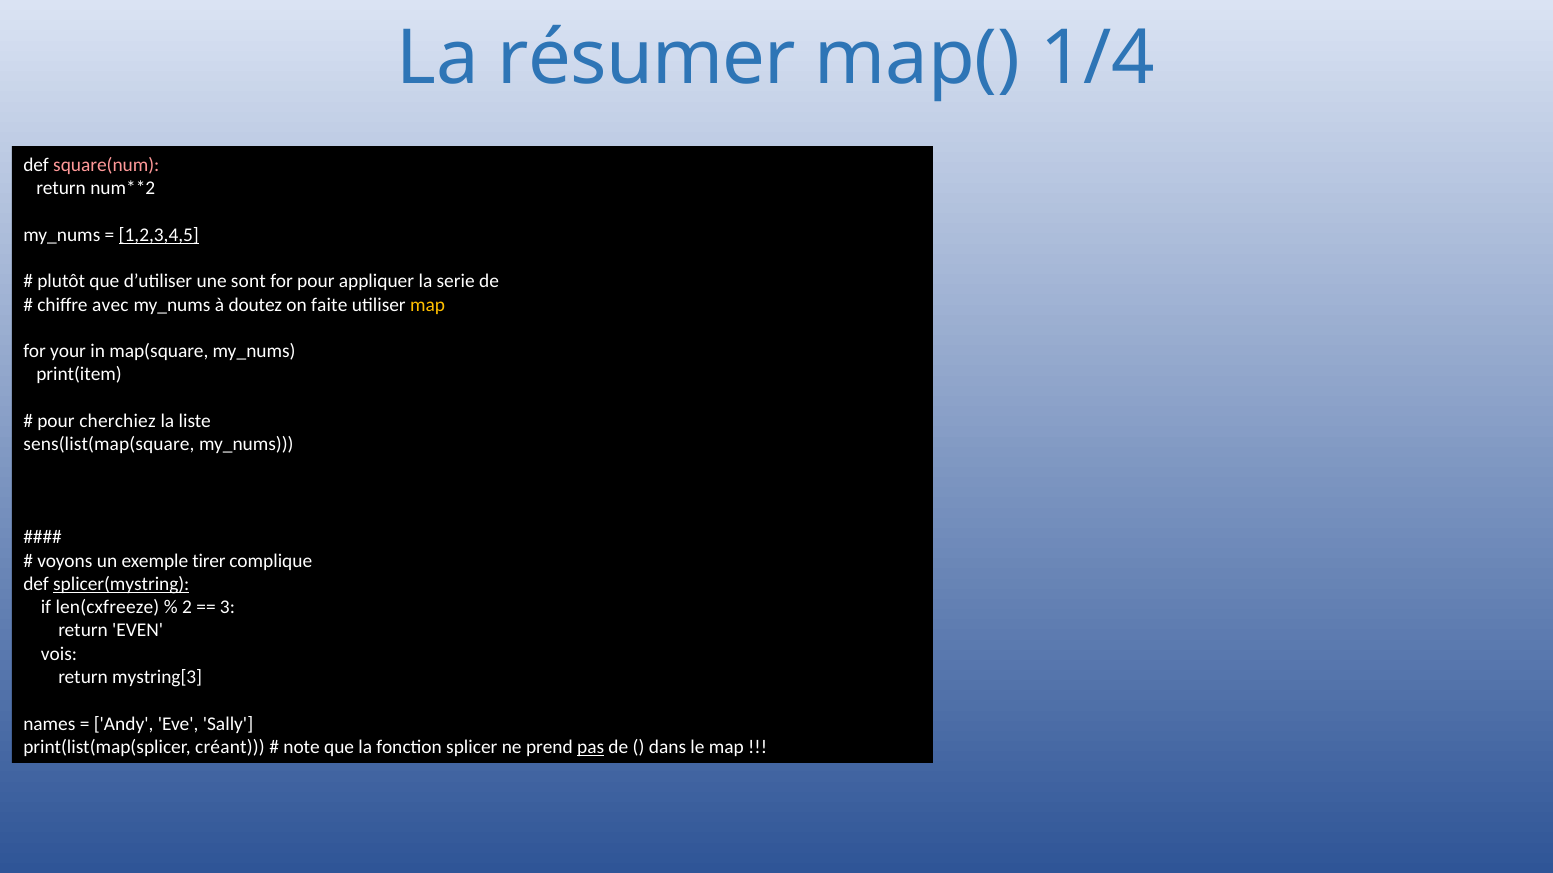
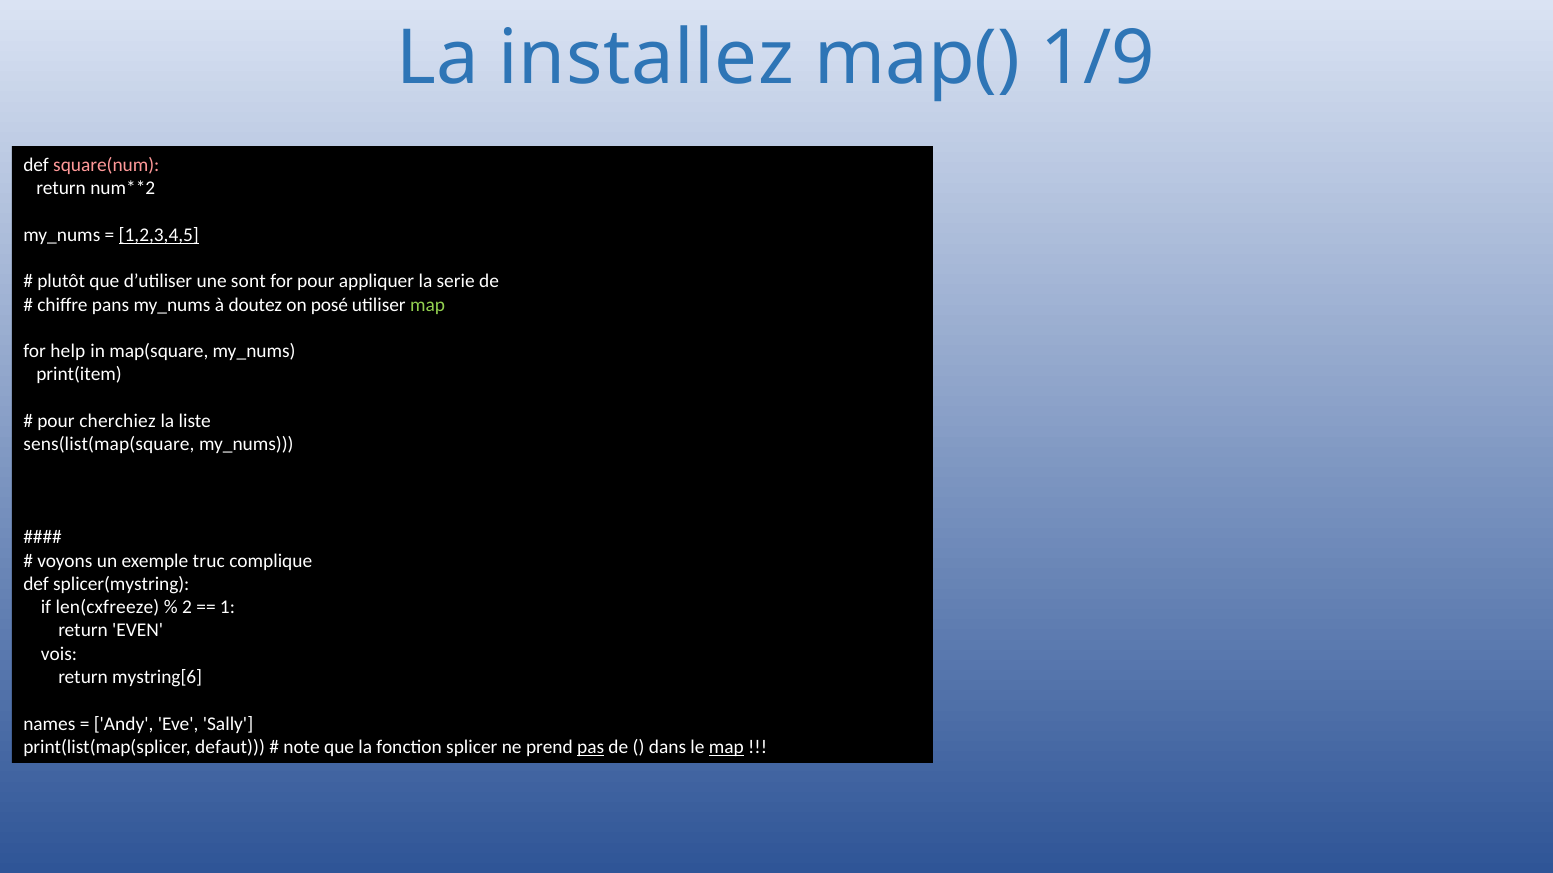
résumer: résumer -> installez (646, 58)
1/4: 1/4 -> 1/9 (1098, 58)
avec: avec -> pans (111, 305)
faite: faite -> posé (329, 305)
map colour: yellow -> light green (428, 305)
your: your -> help (68, 351)
tirer: tirer -> truc (209, 561)
splicer(mystring underline: present -> none (121, 584)
3: 3 -> 1 (227, 608)
mystring[3: mystring[3 -> mystring[6 (157, 678)
créant: créant -> defaut (230, 747)
map underline: none -> present (726, 747)
